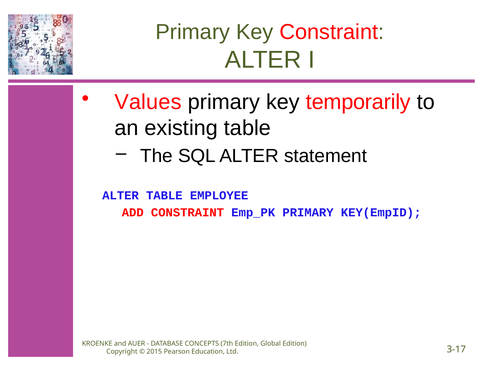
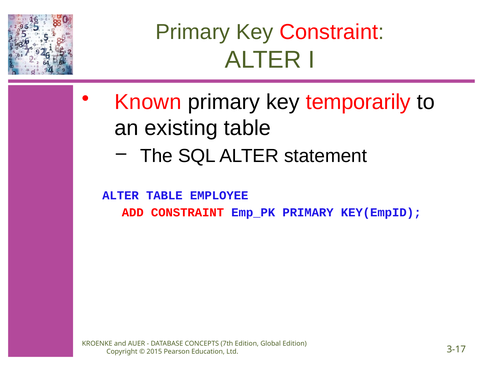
Values: Values -> Known (148, 102)
